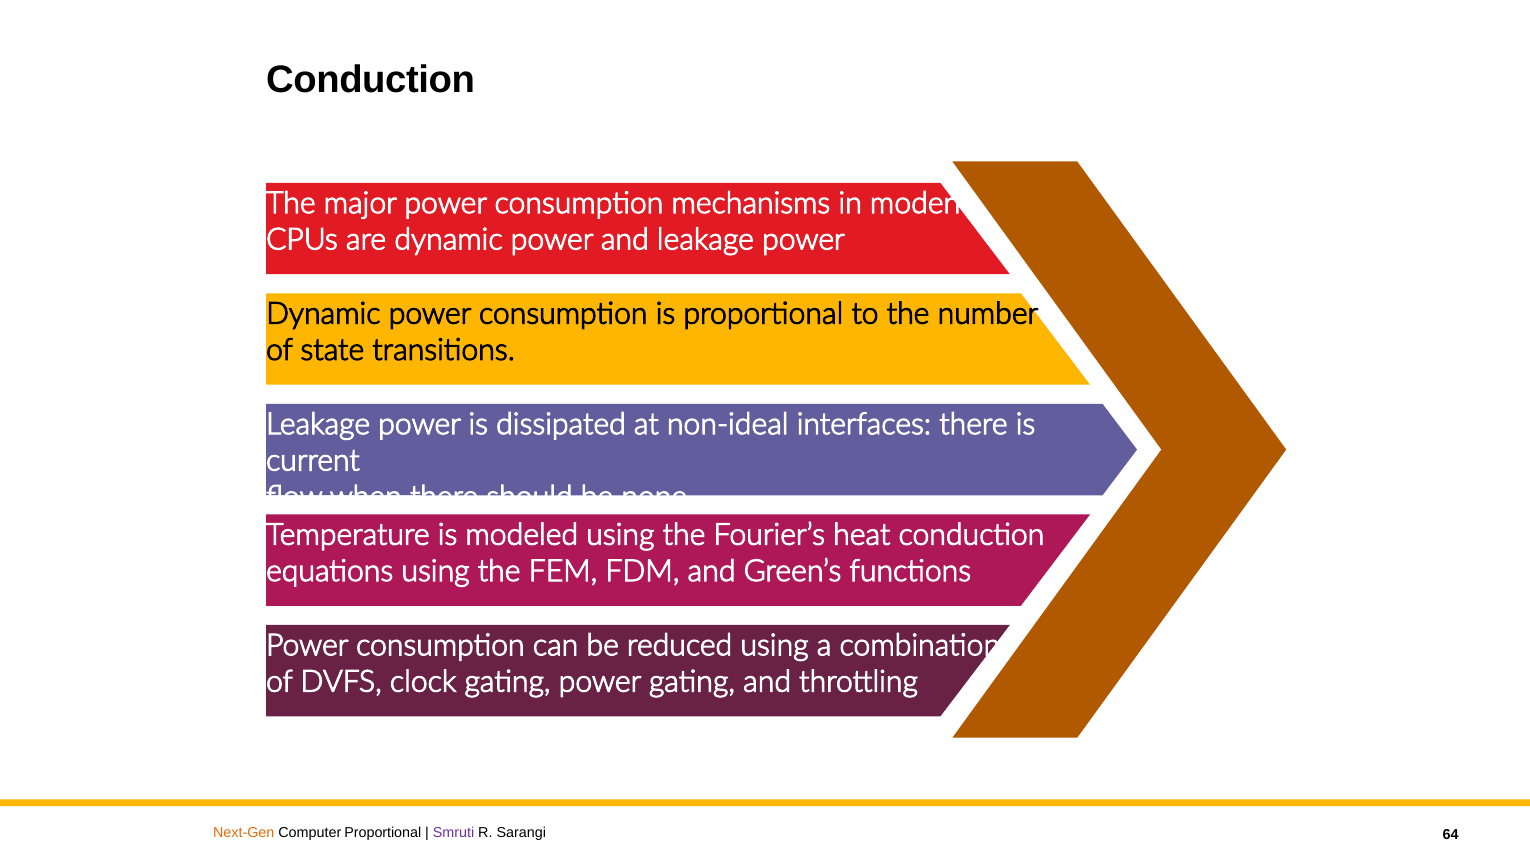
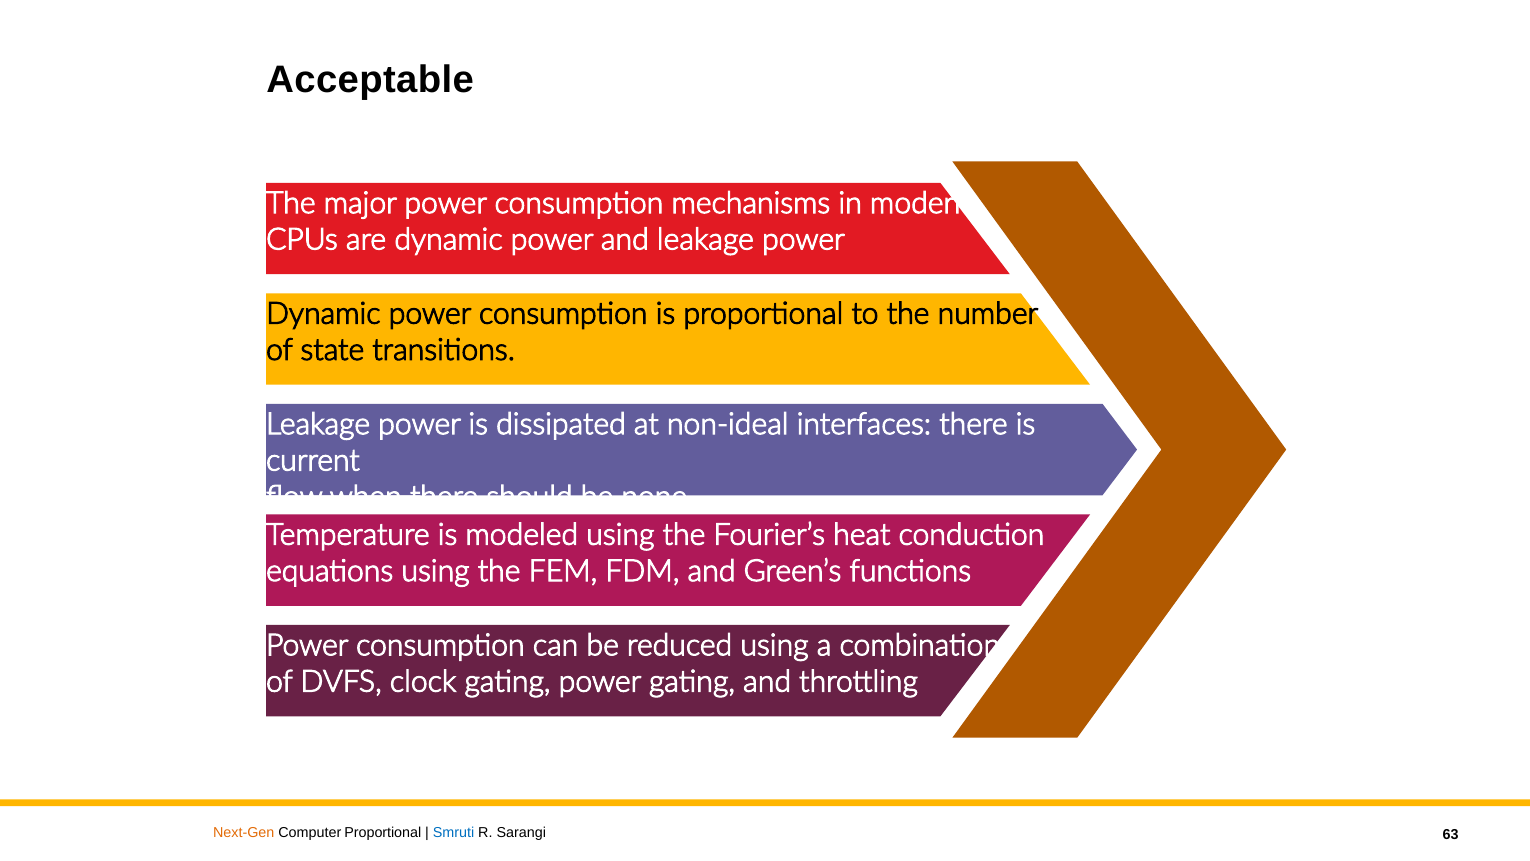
Conduction: Conduction -> Acceptable (370, 80)
Smruti colour: purple -> blue (454, 832)
64: 64 -> 63 (1451, 835)
